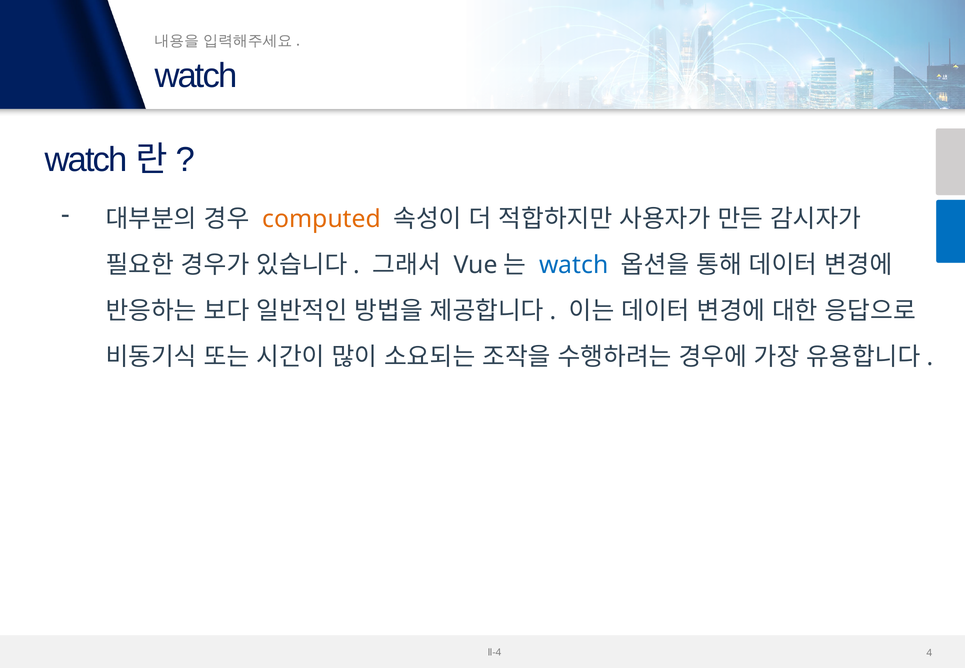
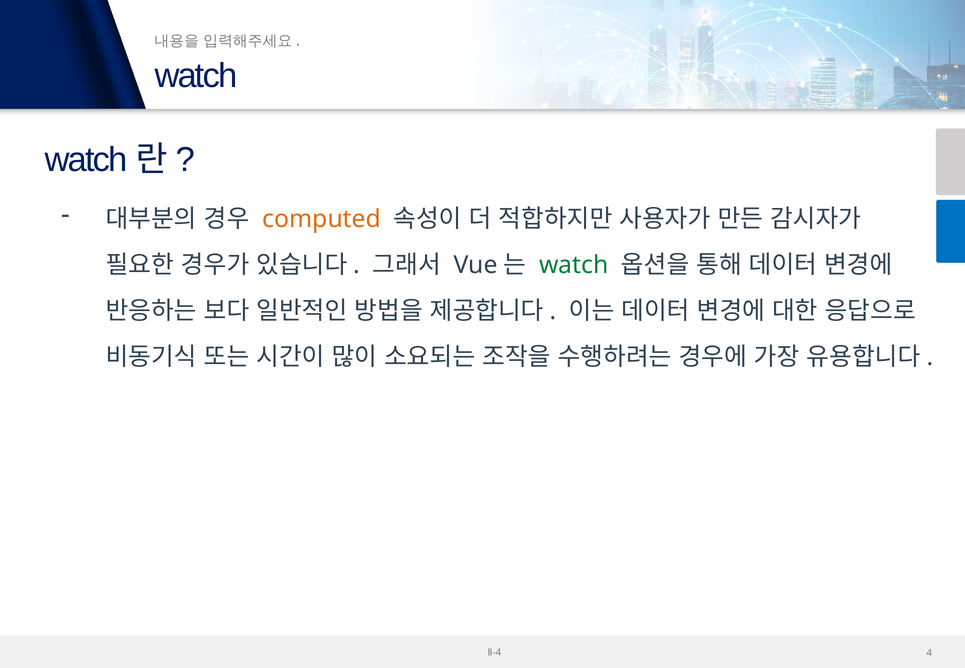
watch colour: blue -> green (574, 265)
